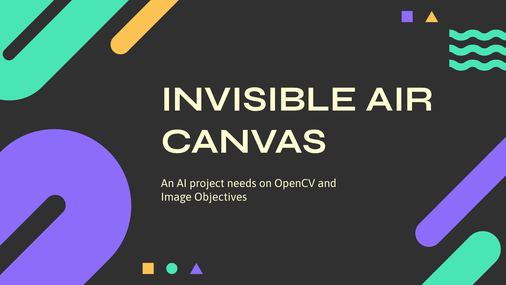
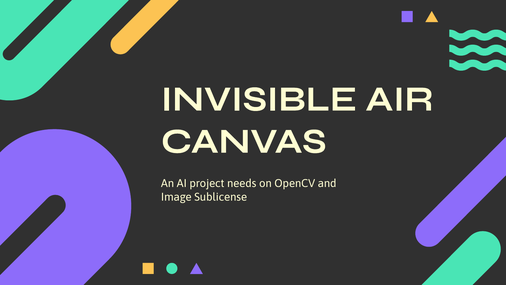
Objectives: Objectives -> Sublicense (221, 197)
